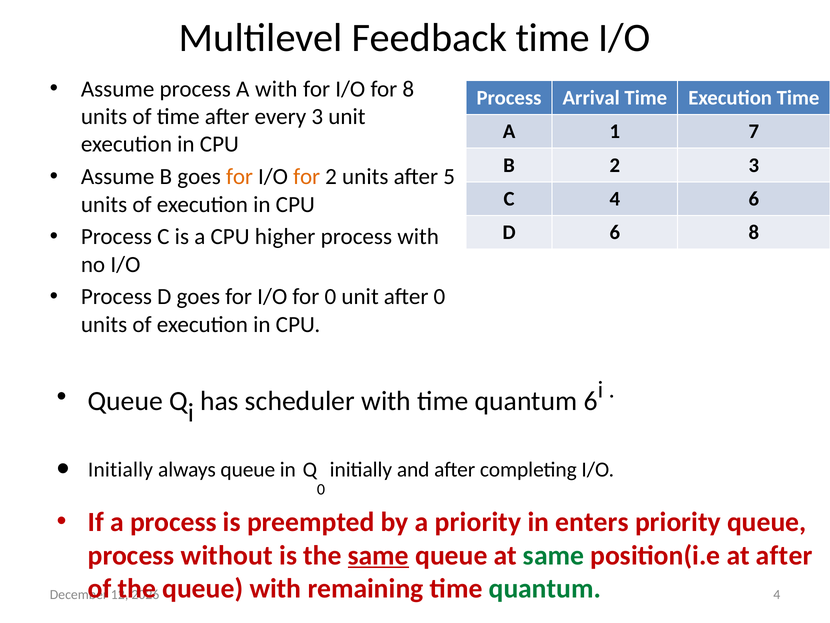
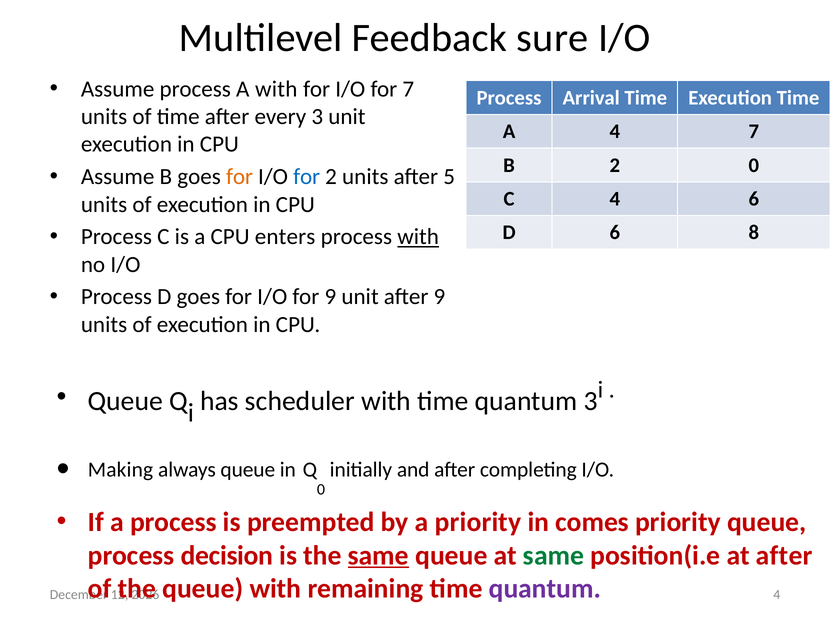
Feedback time: time -> sure (552, 38)
for 8: 8 -> 7 (408, 89)
A 1: 1 -> 4 (615, 131)
2 3: 3 -> 0 (754, 165)
for colour: orange -> blue (307, 177)
higher: higher -> enters (285, 237)
with underline: none -> present (418, 237)
for 0: 0 -> 9 (330, 297)
after 0: 0 -> 9 (439, 297)
quantum 6: 6 -> 3 (591, 401)
Initially: Initially -> Making (120, 469)
enters: enters -> comes (592, 522)
without: without -> decision (227, 555)
quantum colour: green -> purple (545, 588)
